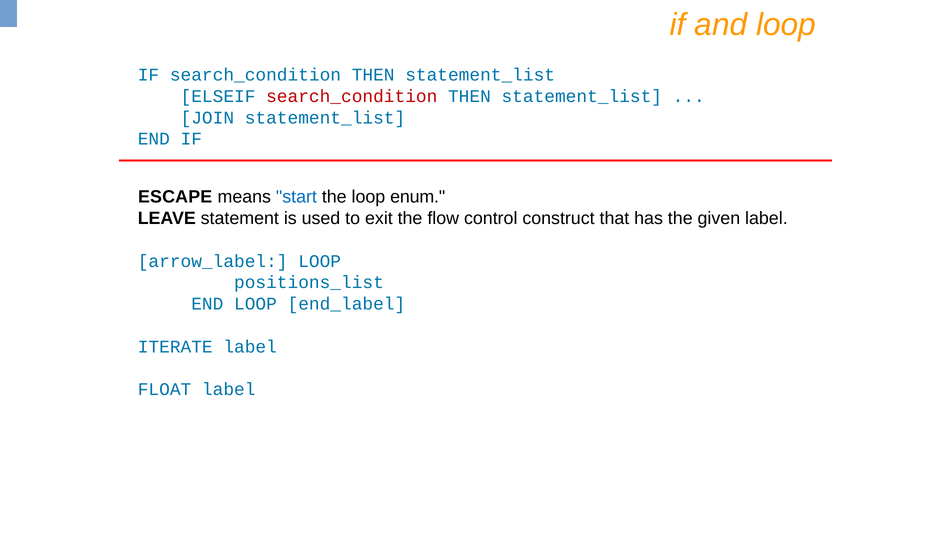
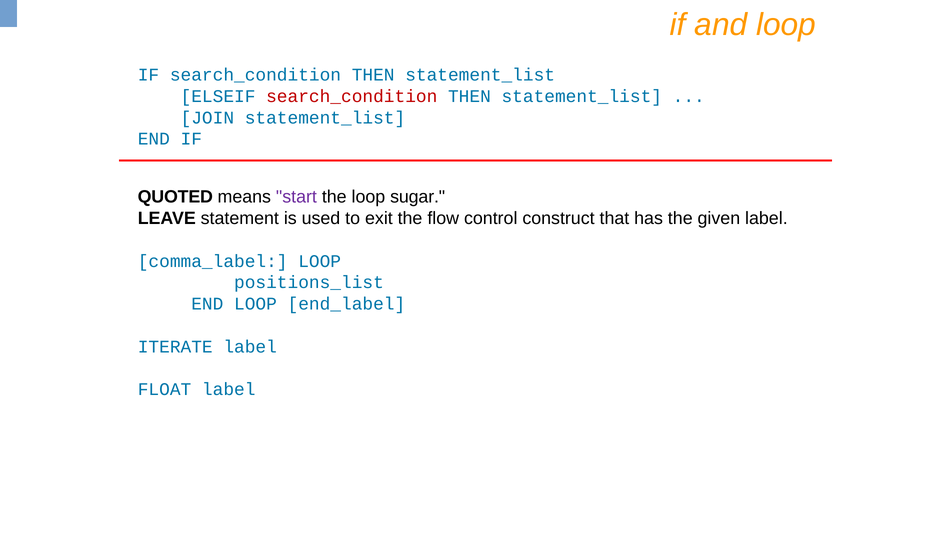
ESCAPE: ESCAPE -> QUOTED (175, 197)
start colour: blue -> purple (296, 197)
enum: enum -> sugar (418, 197)
arrow_label: arrow_label -> comma_label (213, 261)
